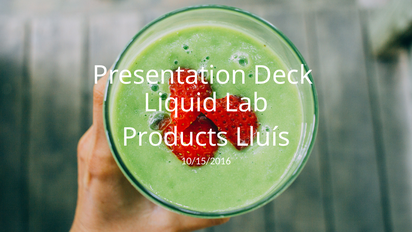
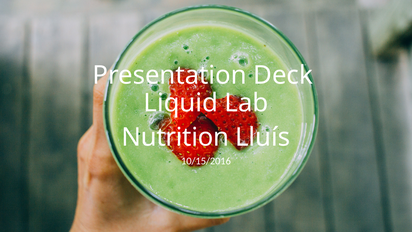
Products: Products -> Nutrition (175, 137)
